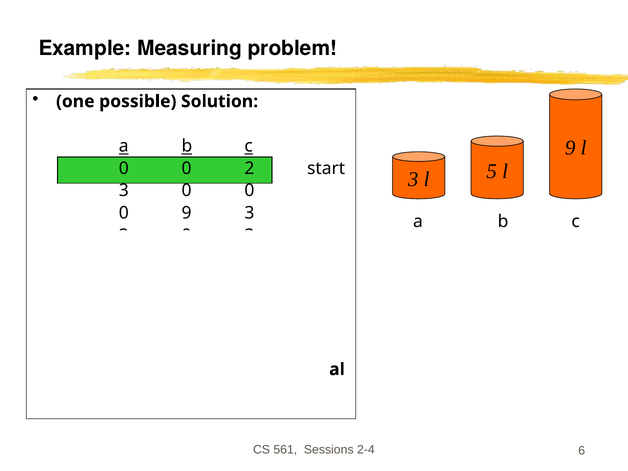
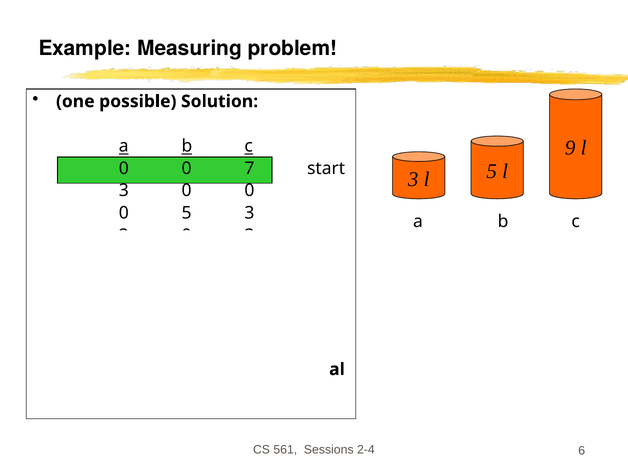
0 2: 2 -> 7 (249, 168)
9: 9 -> 5 (187, 213)
